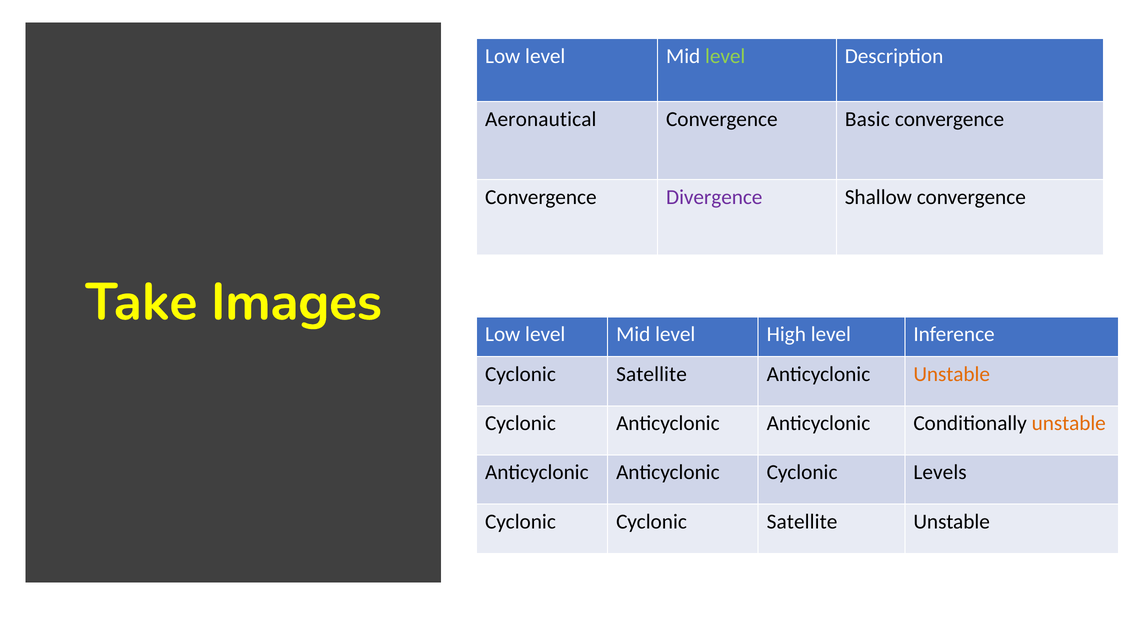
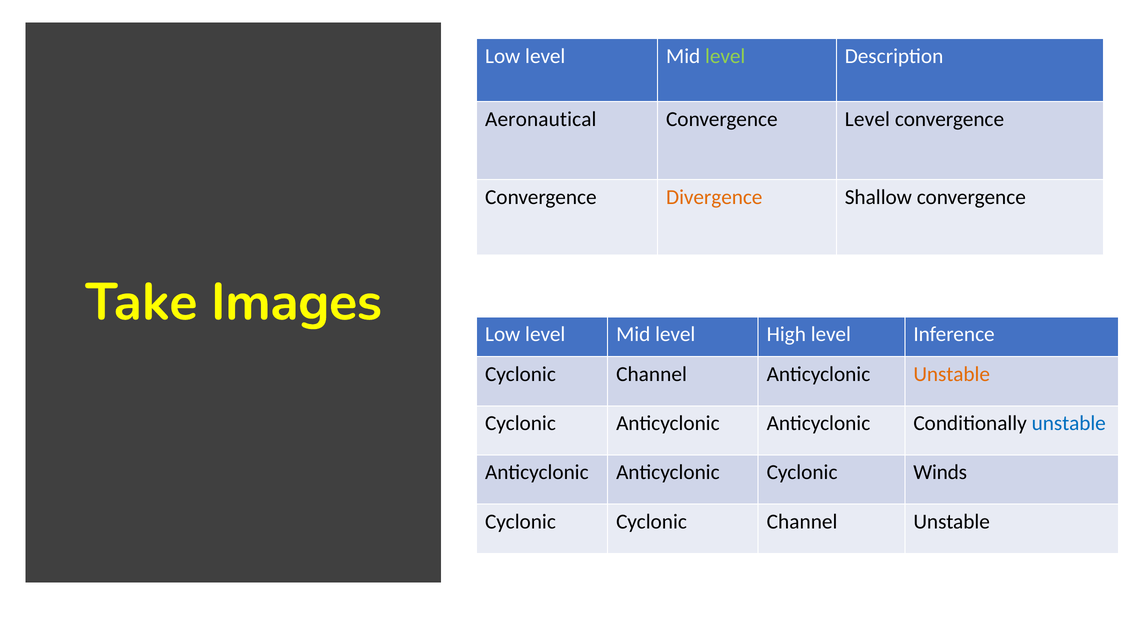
Convergence Basic: Basic -> Level (867, 119)
Divergence colour: purple -> orange (714, 197)
Satellite: Satellite -> Channel (652, 374)
unstable colour: orange -> blue (1069, 424)
Levels: Levels -> Winds (940, 473)
Cyclonic Cyclonic Satellite: Satellite -> Channel (802, 522)
